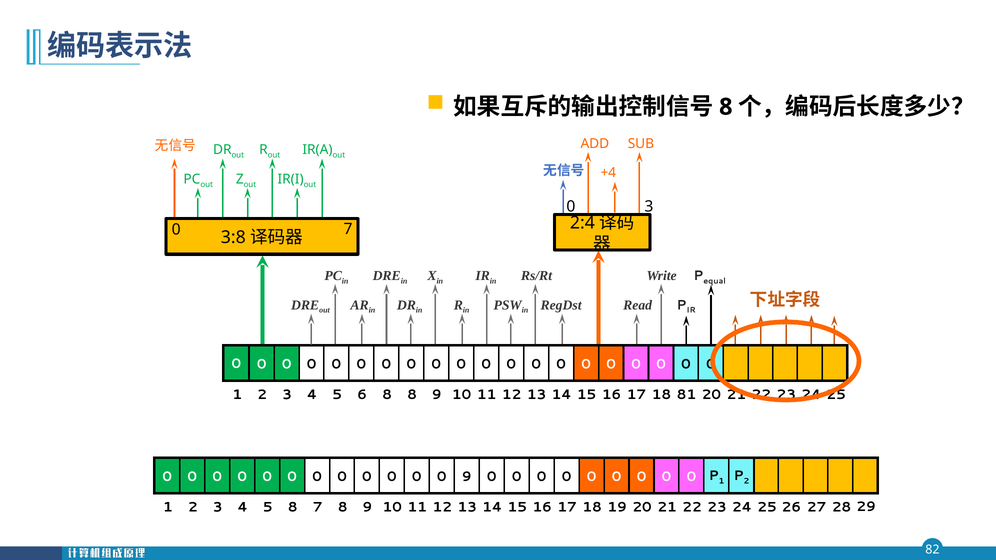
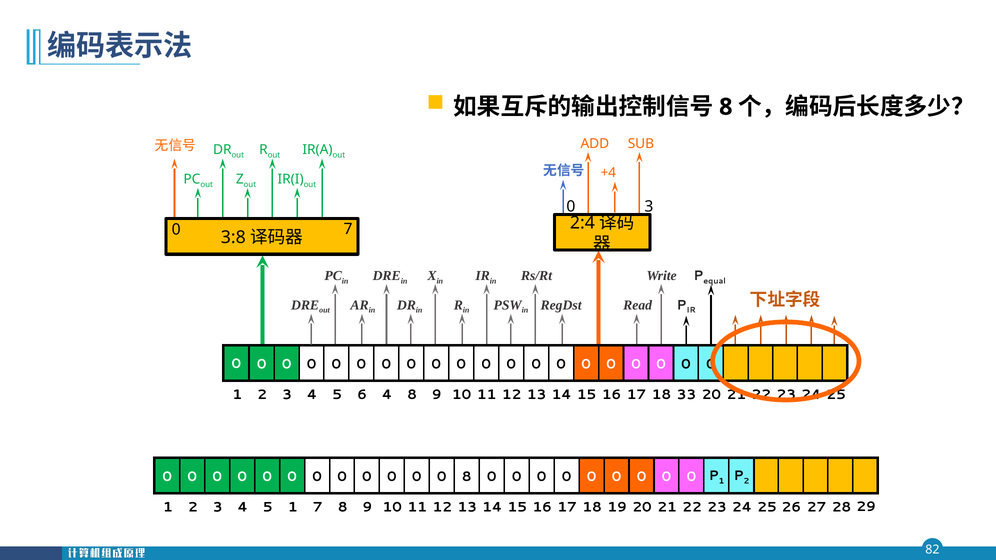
6 8: 8 -> 4 (387, 395)
81: 81 -> 33 (686, 395)
0 9: 9 -> 8 (467, 477)
5 8: 8 -> 1 (293, 507)
